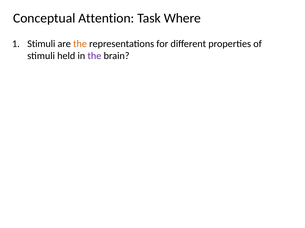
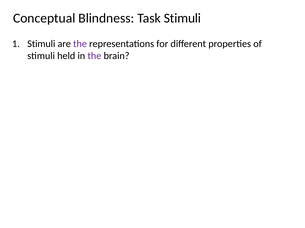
Attention: Attention -> Blindness (106, 18)
Task Where: Where -> Stimuli (182, 18)
the colour: orange -> purple (80, 44)
